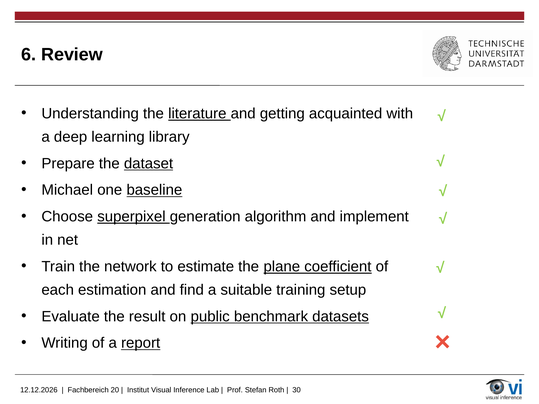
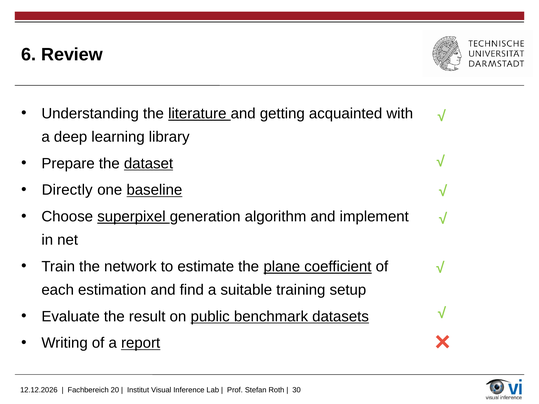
Michael: Michael -> Directly (67, 190)
